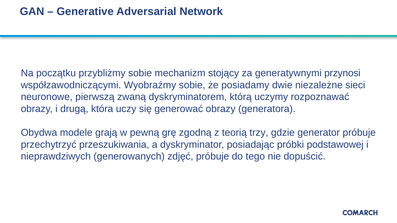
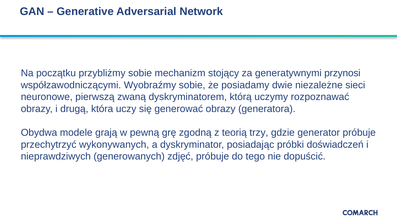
przeszukiwania: przeszukiwania -> wykonywanych (114, 145)
podstawowej: podstawowej -> doświadczeń (335, 145)
